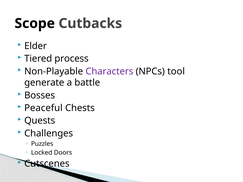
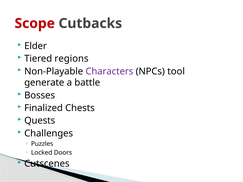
Scope colour: black -> red (35, 23)
process: process -> regions (72, 59)
Peaceful: Peaceful -> Finalized (44, 108)
